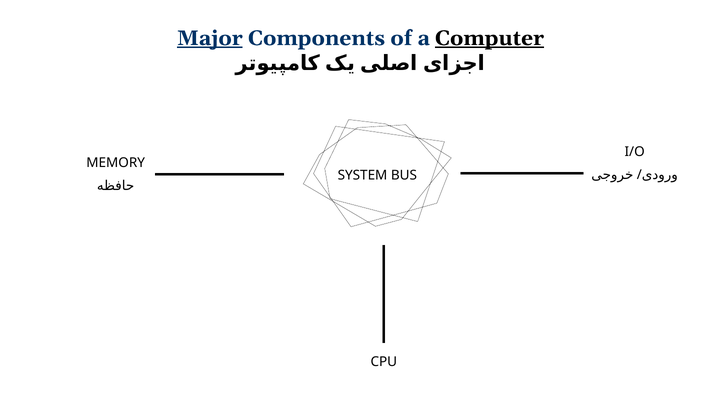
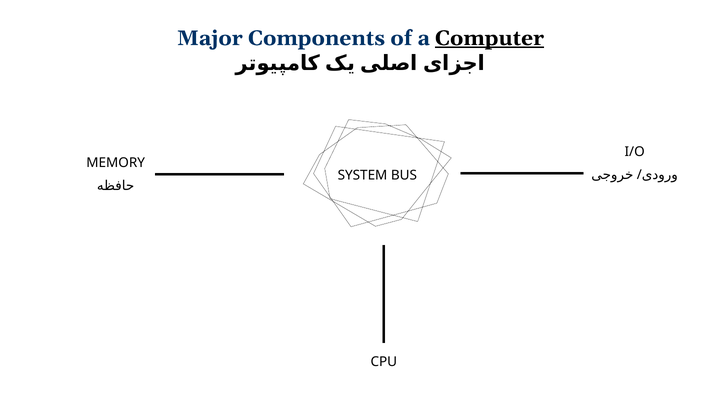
Major underline: present -> none (210, 38)
